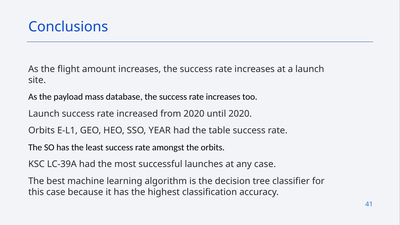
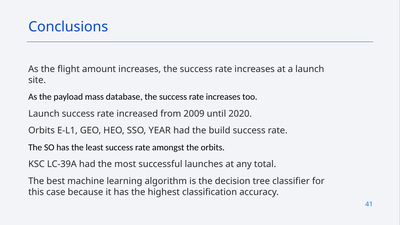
from 2020: 2020 -> 2009 (194, 114)
table: table -> build (220, 131)
any case: case -> total (265, 164)
